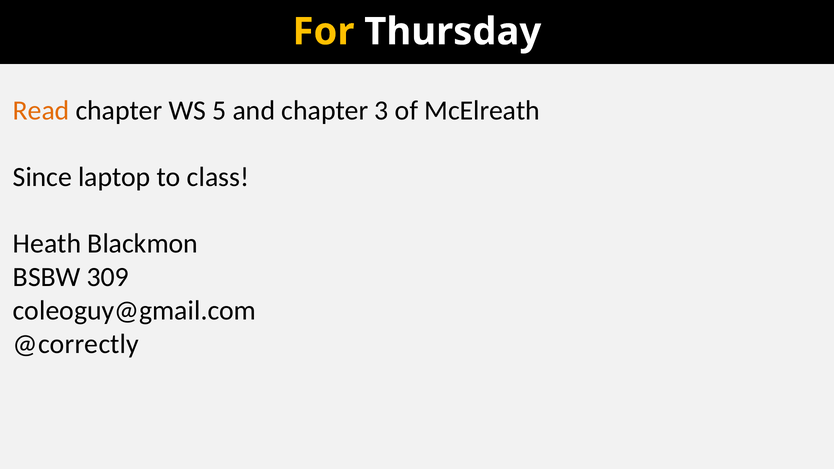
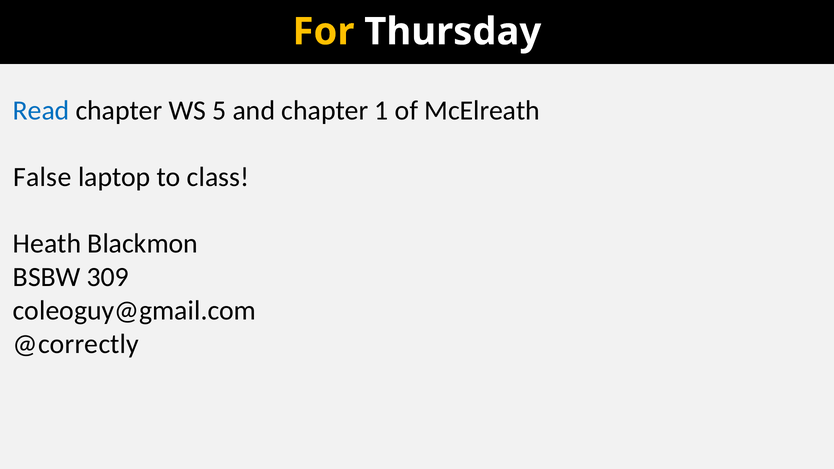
Read colour: orange -> blue (41, 110)
3: 3 -> 1 (381, 110)
Since: Since -> False (42, 177)
